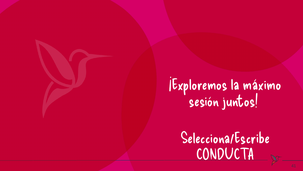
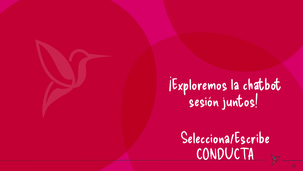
máximo: máximo -> chatbot (262, 85)
